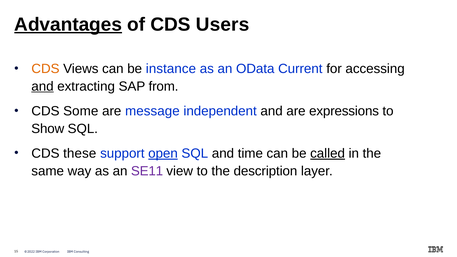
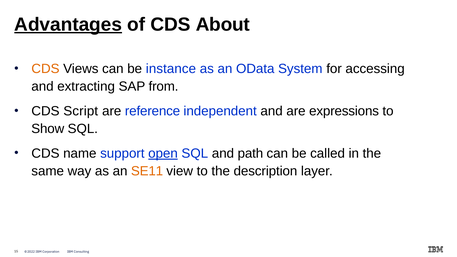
Users: Users -> About (223, 24)
Current: Current -> System (300, 69)
and underline: present -> none (43, 86)
Some: Some -> Script (81, 111)
message: message -> reference (153, 111)
these: these -> name (80, 153)
time: time -> path (250, 153)
called underline: present -> none (328, 153)
SE11 colour: purple -> orange (147, 171)
